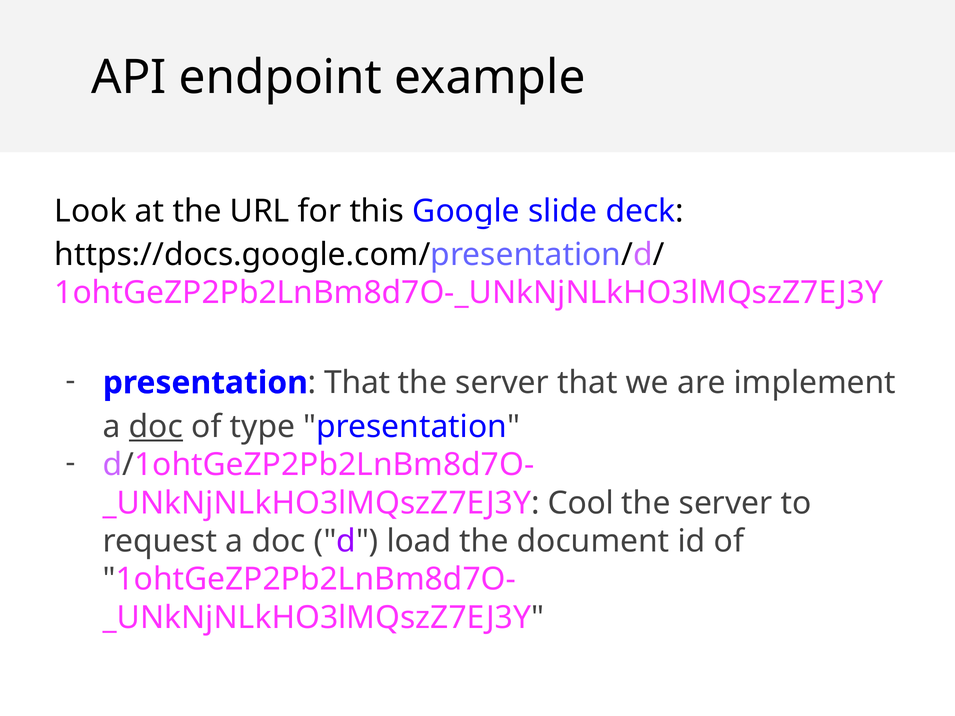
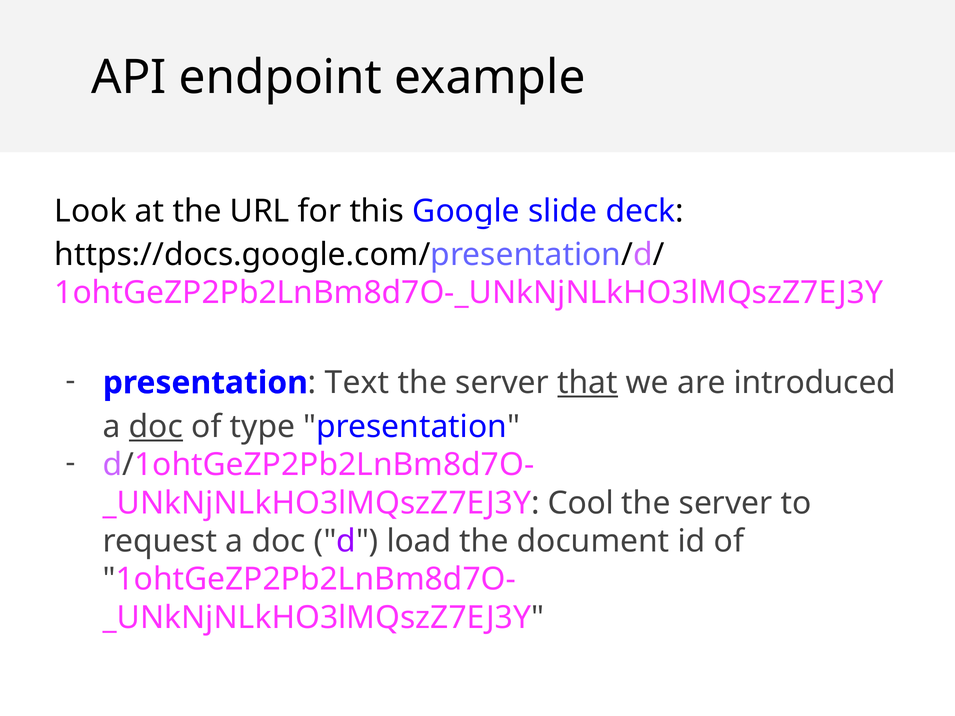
That: That -> Text (357, 383)
that underline: none -> present (588, 383)
implement: implement -> introduced (815, 383)
